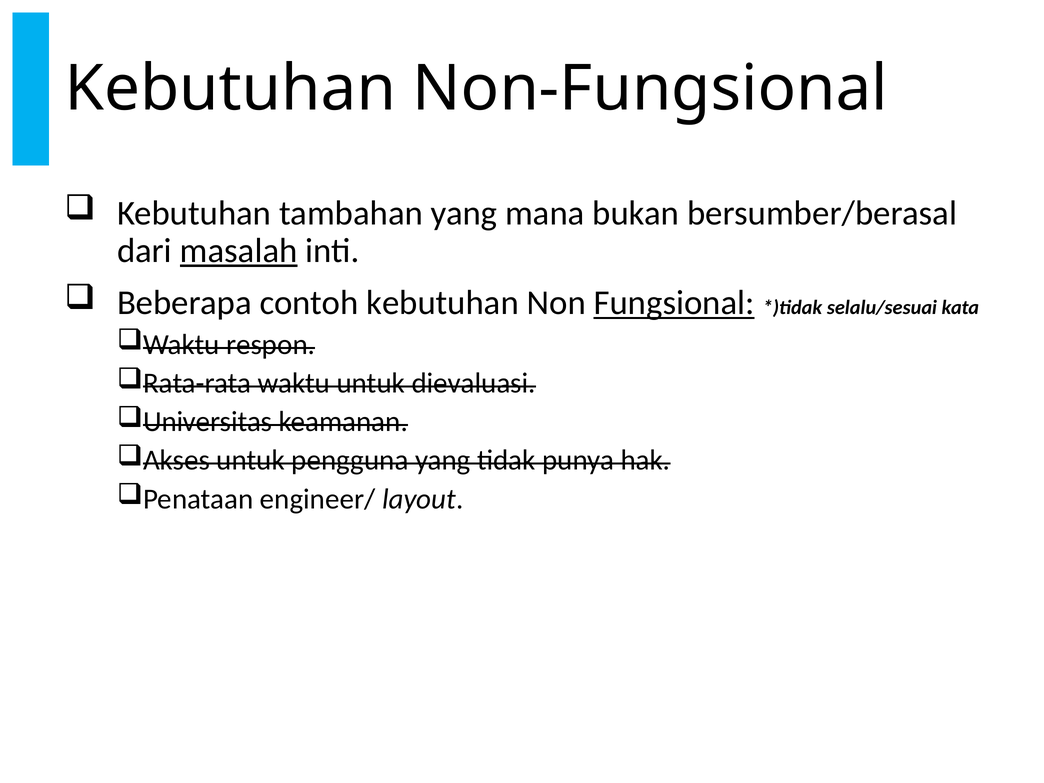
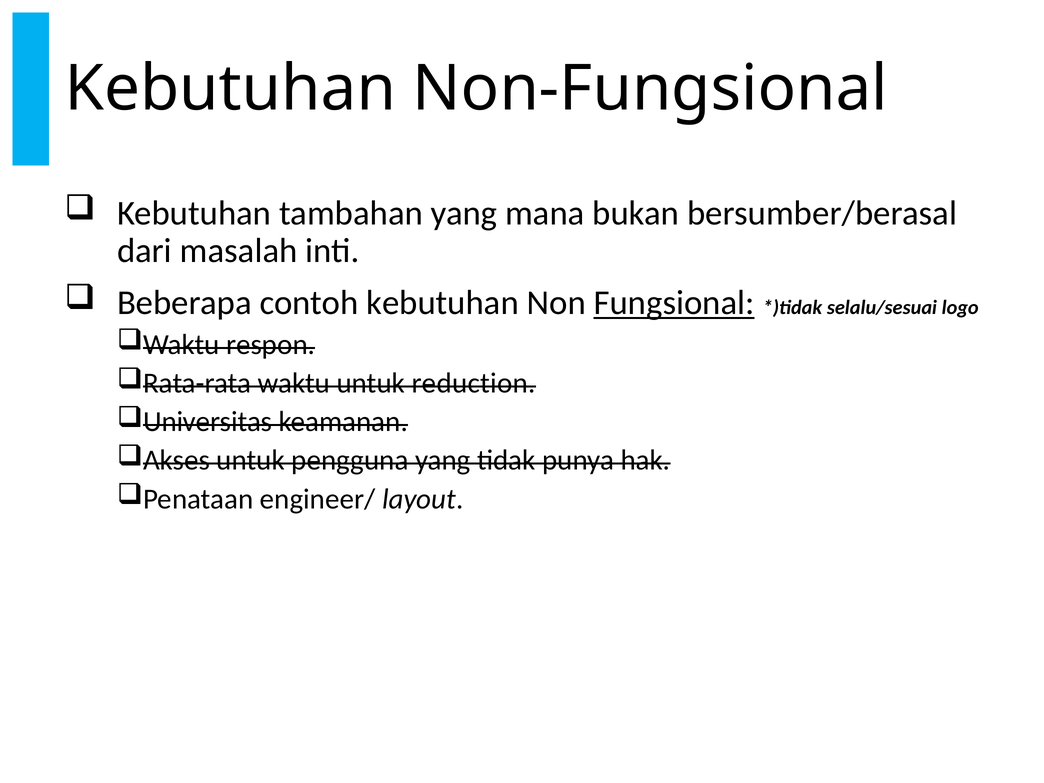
masalah underline: present -> none (239, 251)
kata: kata -> logo (960, 308)
dievaluasi: dievaluasi -> reduction (473, 383)
